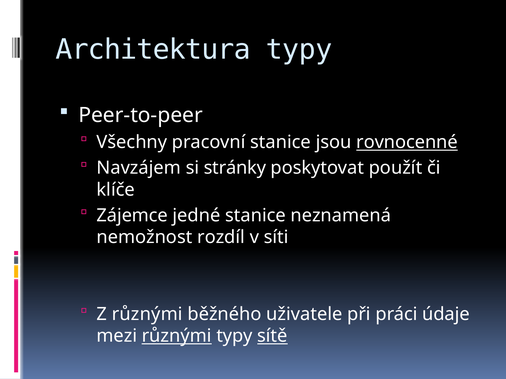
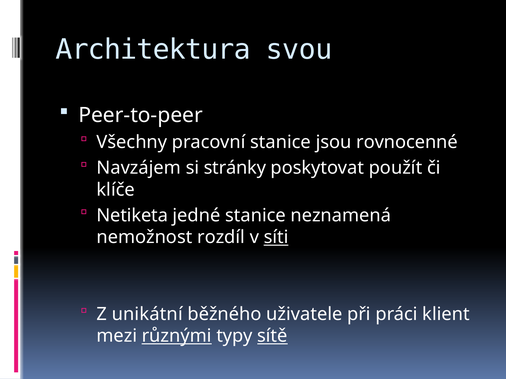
Architektura typy: typy -> svou (299, 50)
rovnocenné underline: present -> none (407, 142)
Zájemce: Zájemce -> Netiketa (132, 216)
síti underline: none -> present (276, 238)
Z různými: různými -> unikátní (147, 314)
údaje: údaje -> klient (446, 314)
